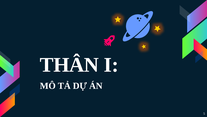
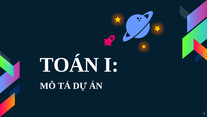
THÂN: THÂN -> TOÁN (69, 65)
